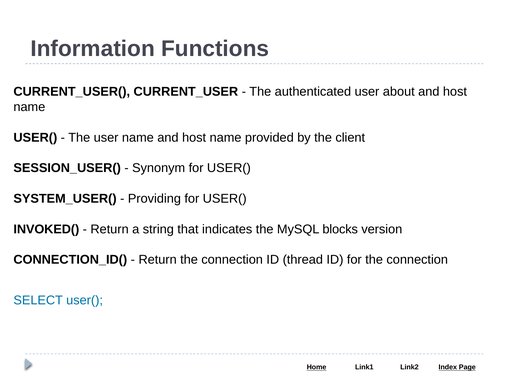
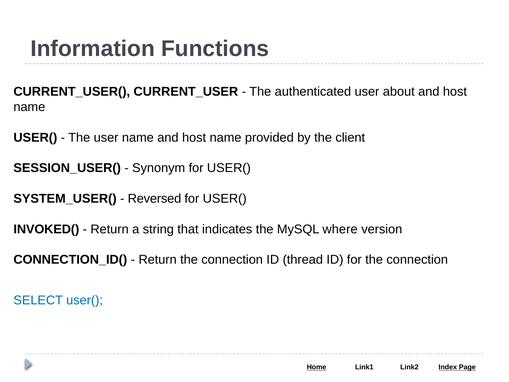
Providing: Providing -> Reversed (154, 198)
blocks: blocks -> where (340, 229)
